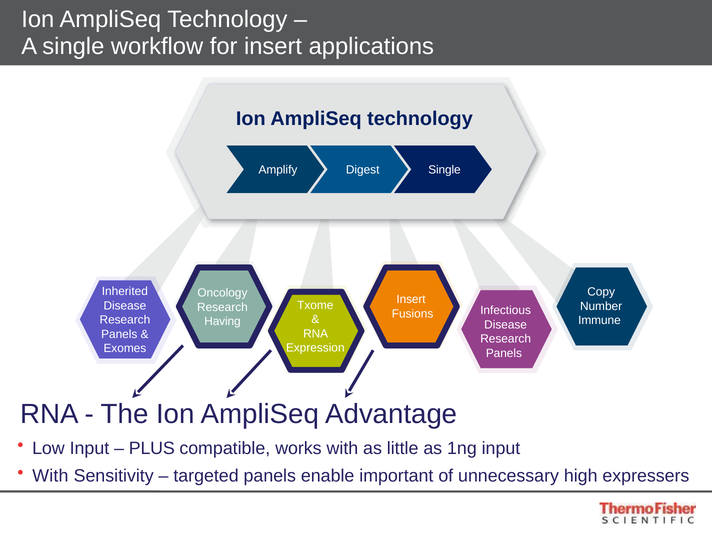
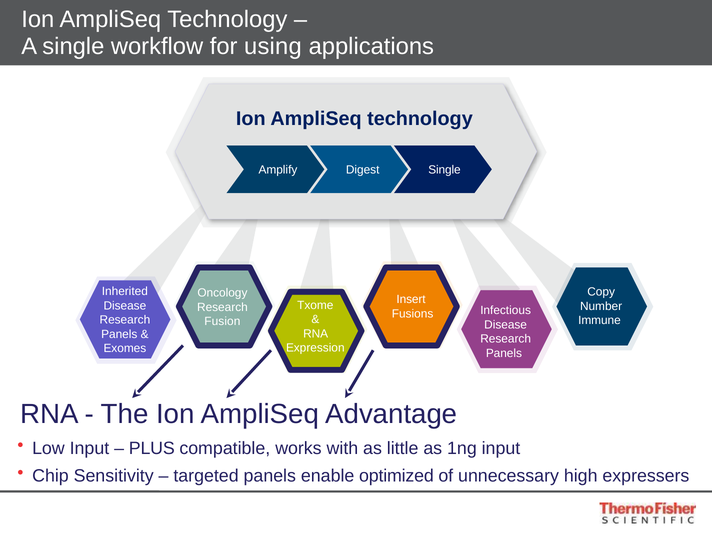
for insert: insert -> using (273, 46)
Having: Having -> Fusion (222, 321)
With: With -> Chip (50, 476)
important: important -> optimized (396, 476)
